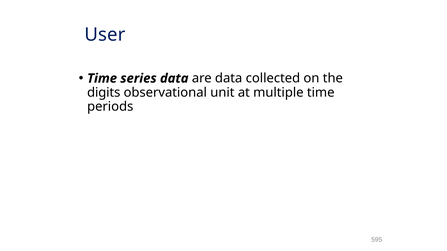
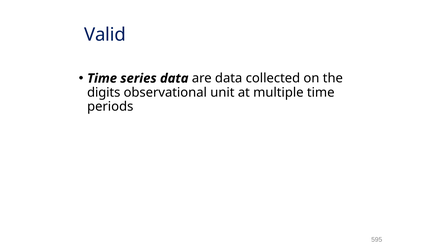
User: User -> Valid (105, 35)
